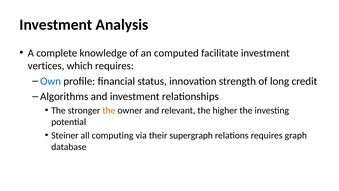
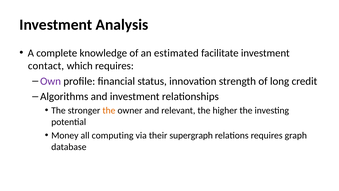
computed: computed -> estimated (176, 53)
vertices: vertices -> contact (46, 66)
Own colour: blue -> purple (51, 81)
Steiner: Steiner -> Money (65, 135)
